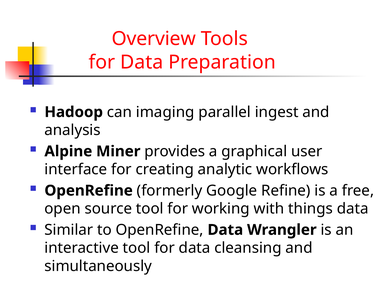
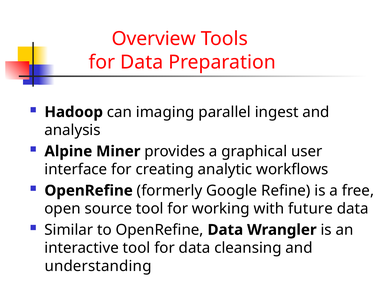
things: things -> future (311, 209)
simultaneously: simultaneously -> understanding (98, 267)
